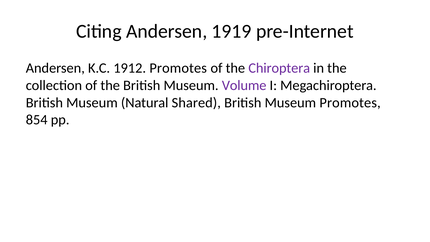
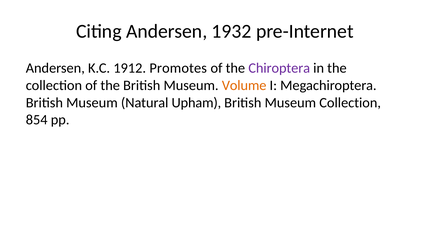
1919: 1919 -> 1932 (232, 31)
Volume colour: purple -> orange (244, 85)
Shared: Shared -> Upham (196, 103)
Museum Promotes: Promotes -> Collection (350, 103)
